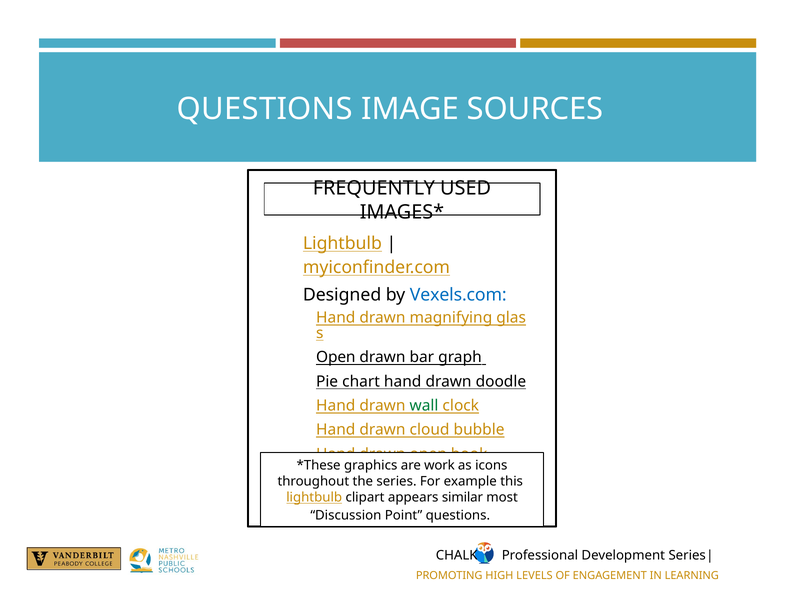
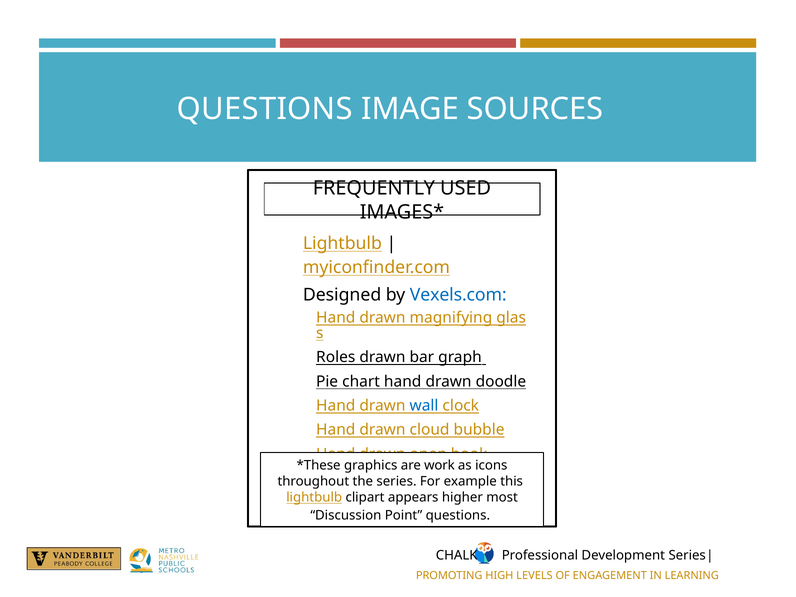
Open: Open -> Roles (336, 357)
wall colour: green -> blue (424, 406)
similar: similar -> higher (462, 497)
